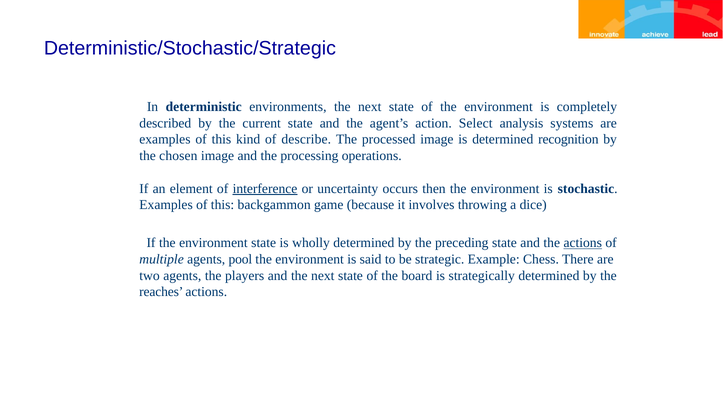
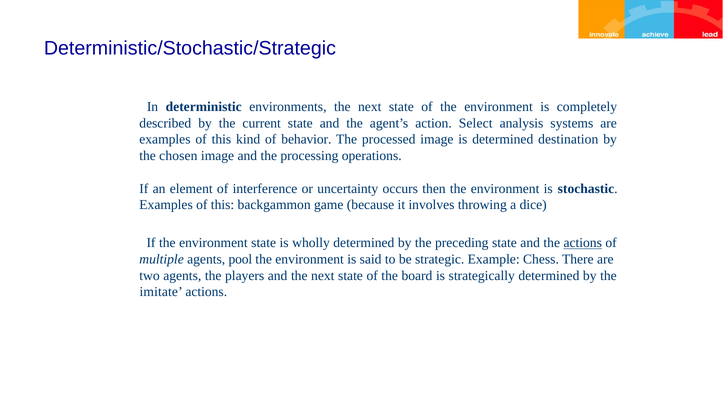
describe: describe -> behavior (306, 140)
recognition: recognition -> destination (568, 140)
interference underline: present -> none (265, 189)
reaches: reaches -> imitate (161, 292)
